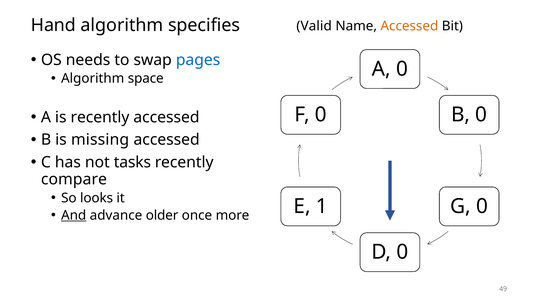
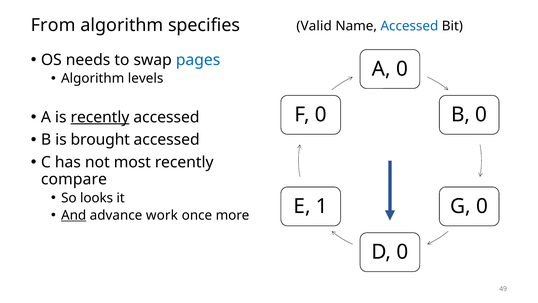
Hand: Hand -> From (53, 25)
Accessed colour: orange -> blue (409, 26)
space: space -> levels (146, 78)
recently underline: none -> present (100, 117)
missing: missing -> brought (100, 140)
tasks: tasks -> most (132, 162)
older: older -> work (162, 215)
